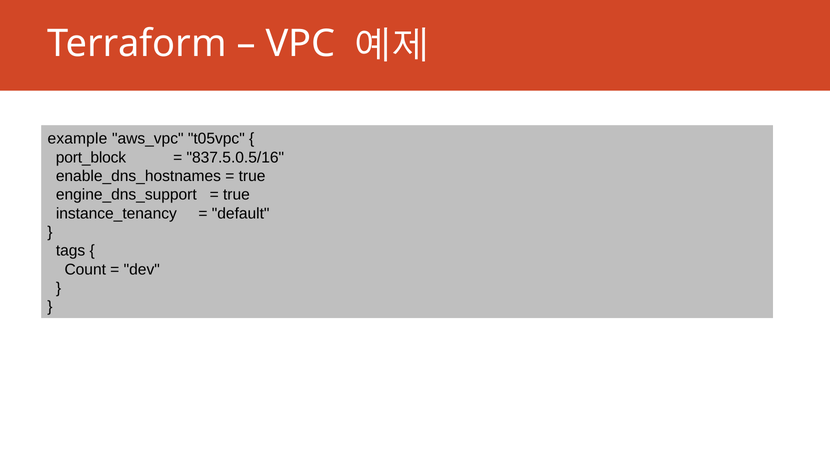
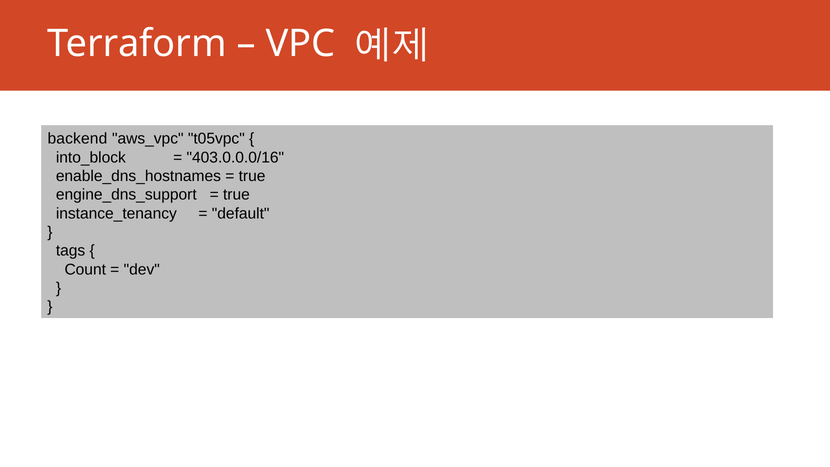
example: example -> backend (77, 139)
port_block: port_block -> into_block (91, 157)
837.5.0.5/16: 837.5.0.5/16 -> 403.0.0.0/16 (235, 157)
